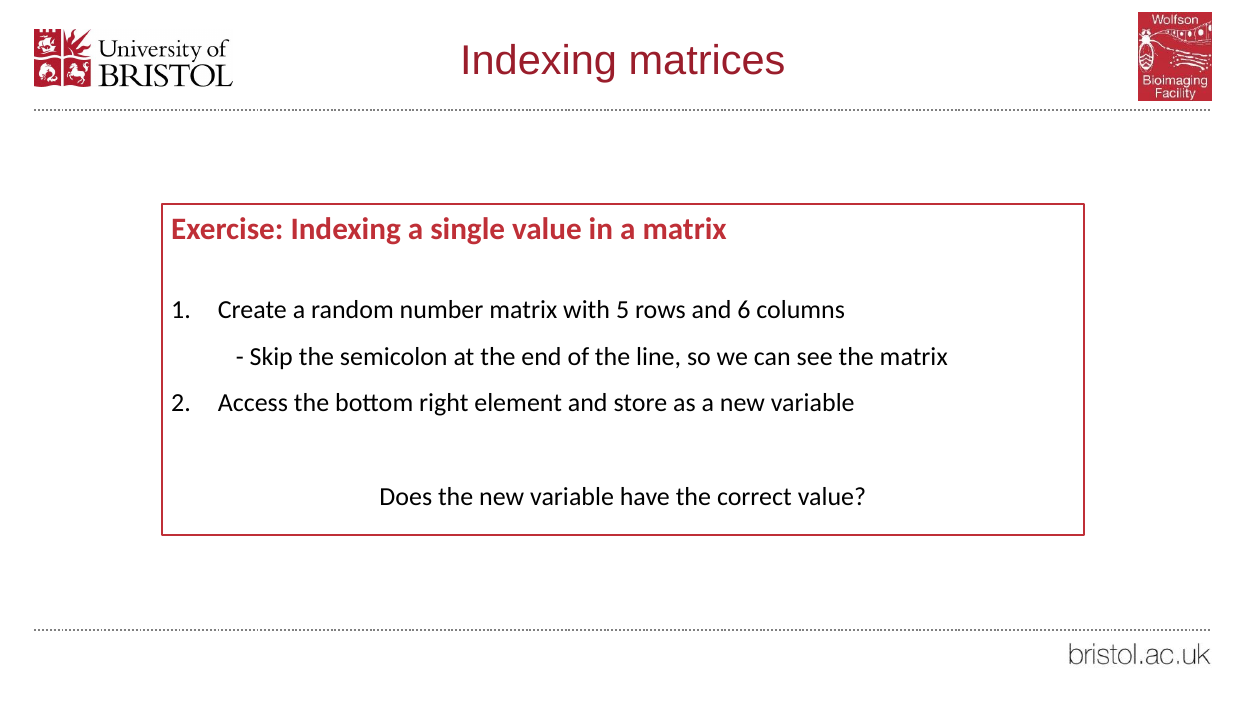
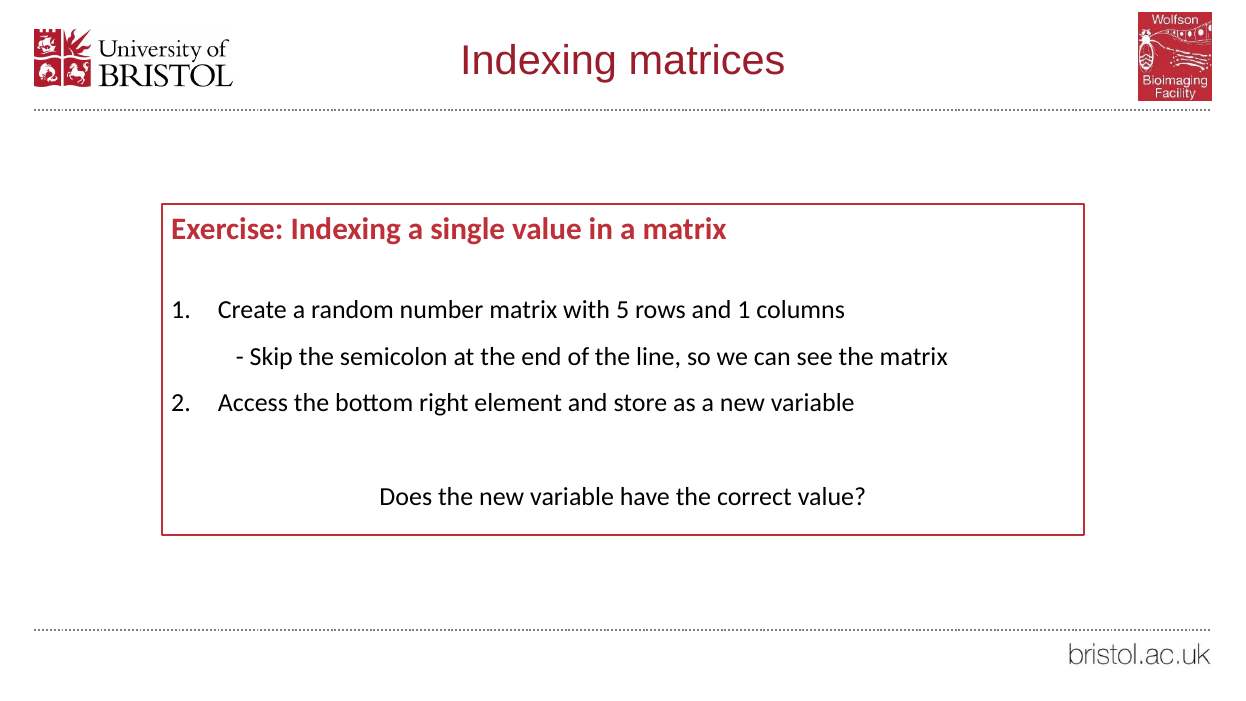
and 6: 6 -> 1 (744, 310)
